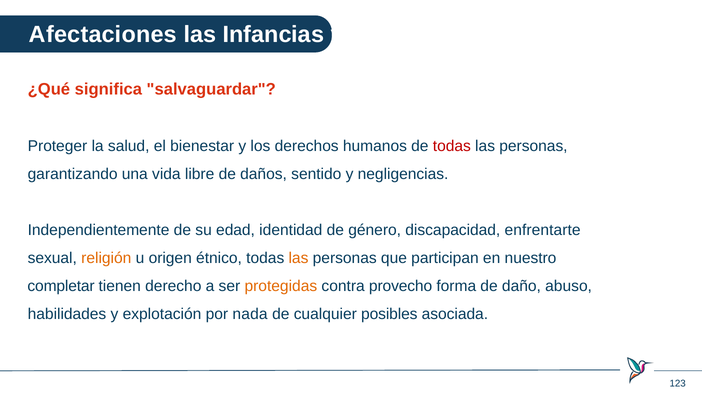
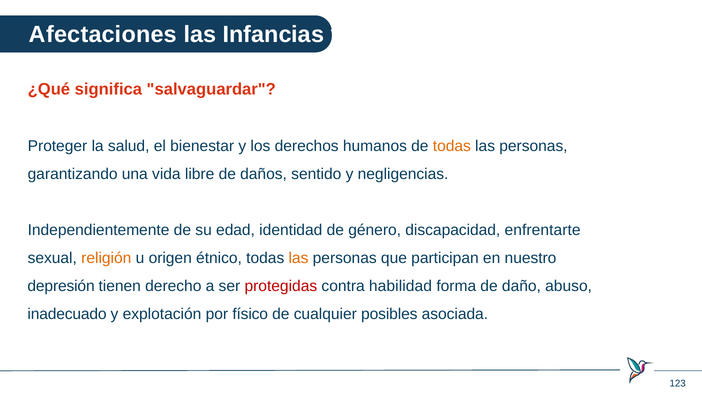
todas colour: red -> orange (452, 146)
completar: completar -> depresión (61, 286)
protegidas colour: orange -> red (281, 286)
provecho: provecho -> habilidad (400, 286)
habilidades: habilidades -> inadecuado (67, 314)
nada: nada -> físico (250, 314)
